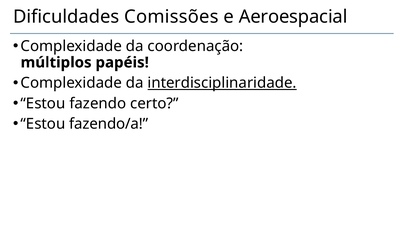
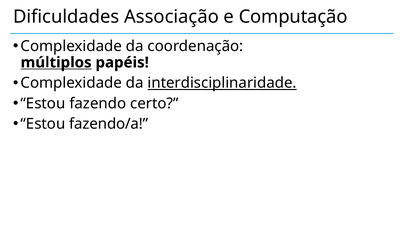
Comissões: Comissões -> Associação (172, 17)
Aeroespacial: Aeroespacial -> Computação (293, 17)
múltiplos underline: none -> present (56, 63)
